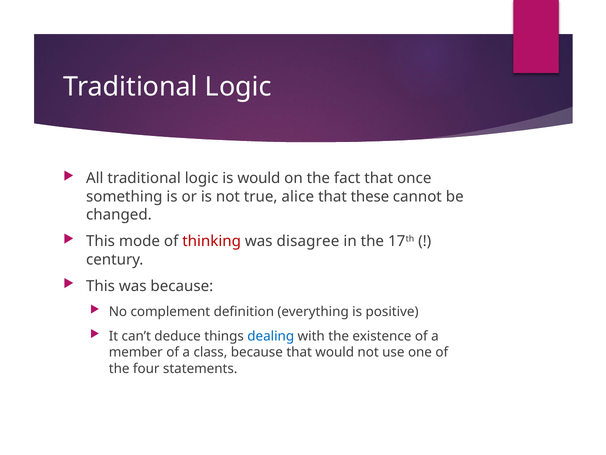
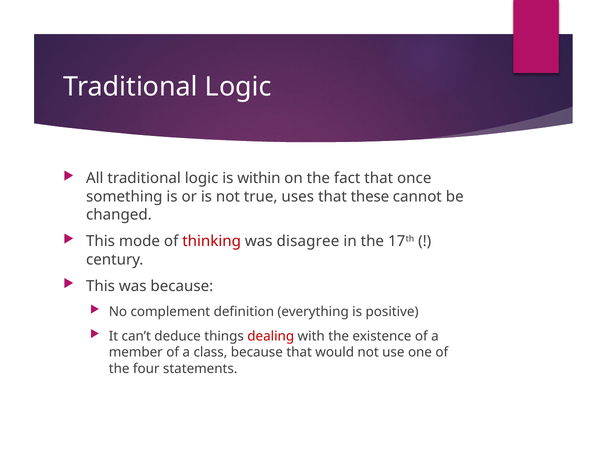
is would: would -> within (259, 178)
alice: alice -> uses (298, 196)
dealing colour: blue -> red (271, 336)
